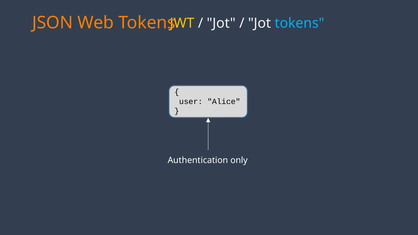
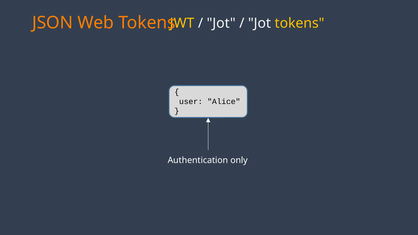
tokens colour: light blue -> yellow (300, 23)
